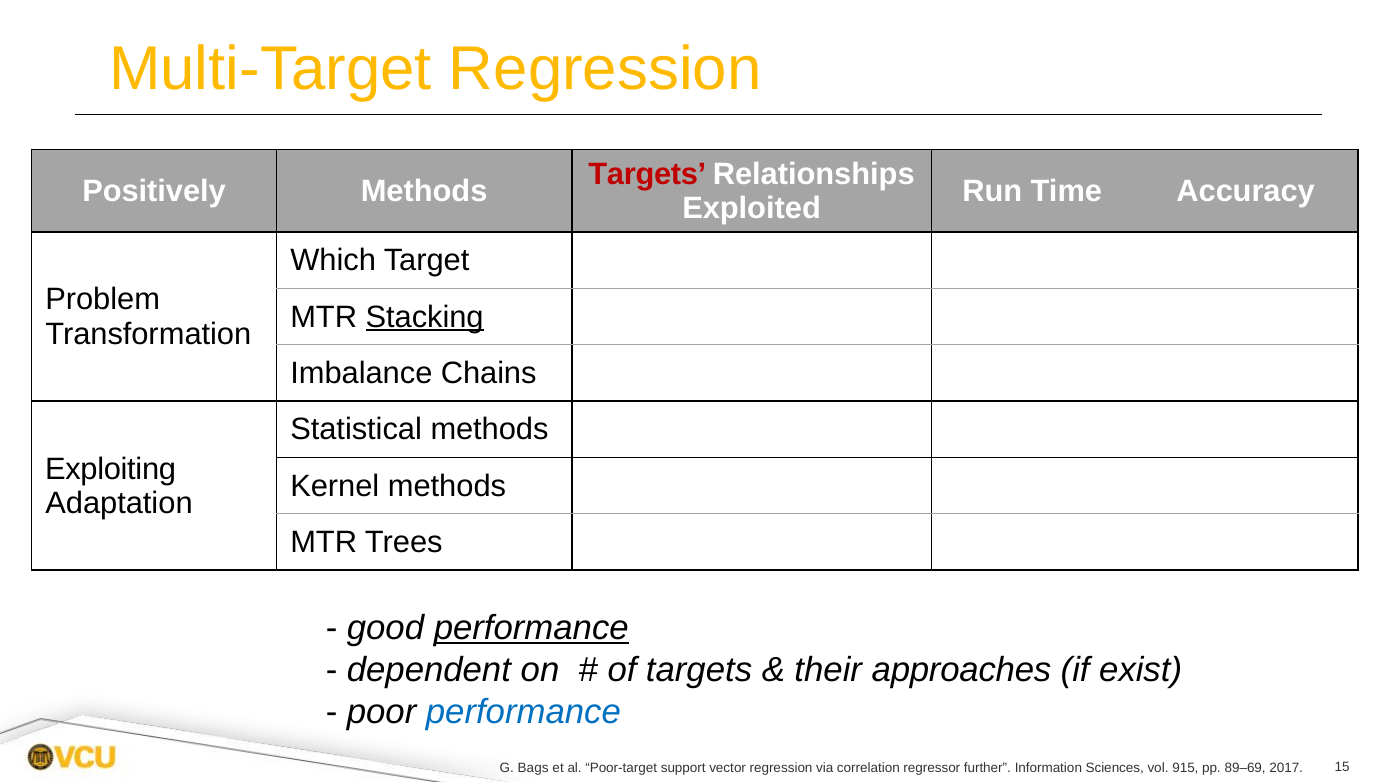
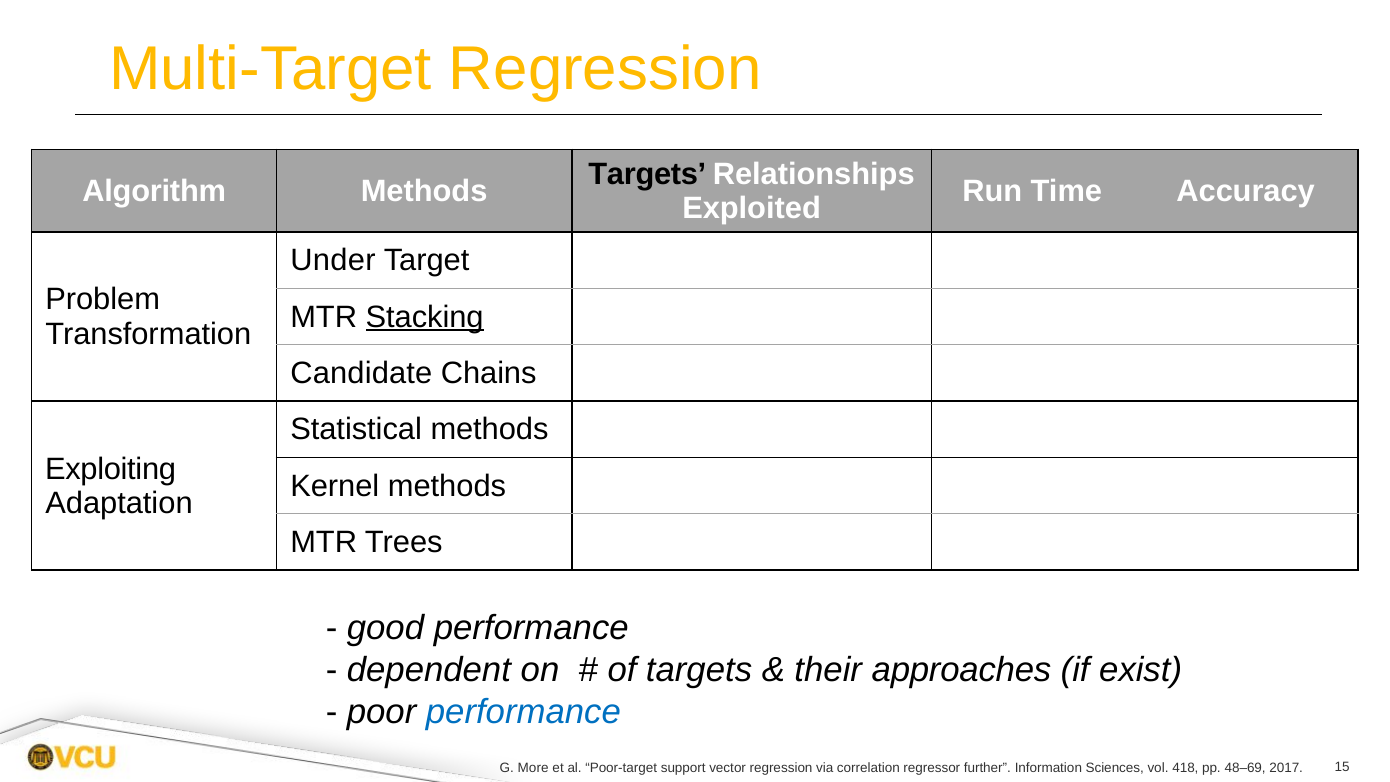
Targets colour: red -> black (647, 174)
Positively: Positively -> Algorithm (154, 191)
Which: Which -> Under (333, 261)
Imbalance: Imbalance -> Candidate (361, 373)
performance underline: present -> none (531, 628)
Bags: Bags -> More (533, 768)
915: 915 -> 418 (1185, 768)
89–69: 89–69 -> 48–69 (1245, 768)
